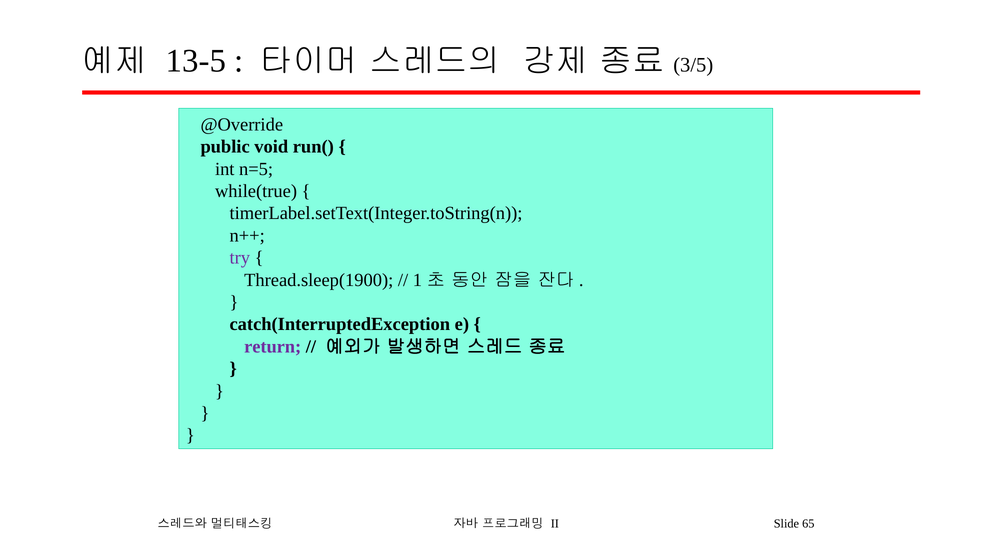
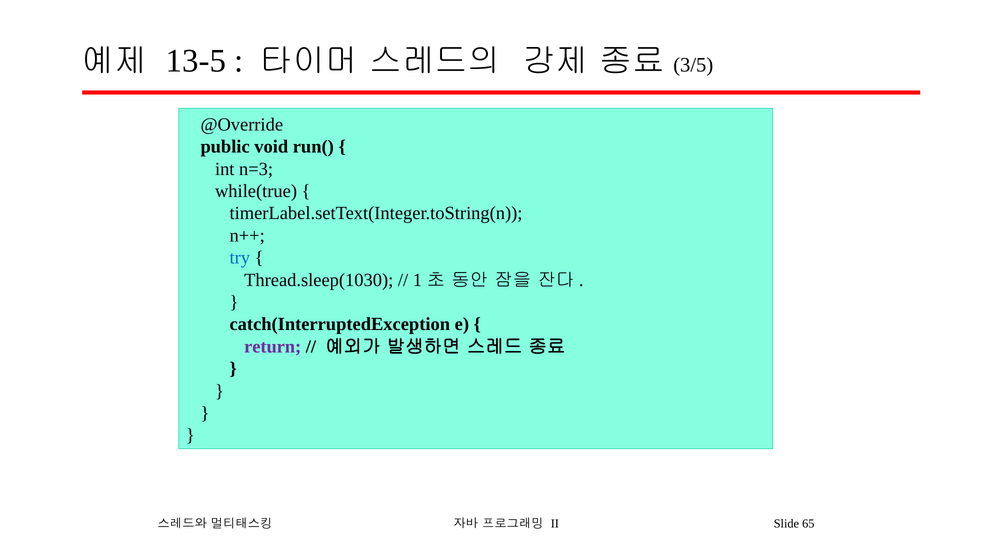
n=5: n=5 -> n=3 (256, 169)
try colour: purple -> blue (240, 258)
Thread.sleep(1900: Thread.sleep(1900 -> Thread.sleep(1030 (319, 280)
